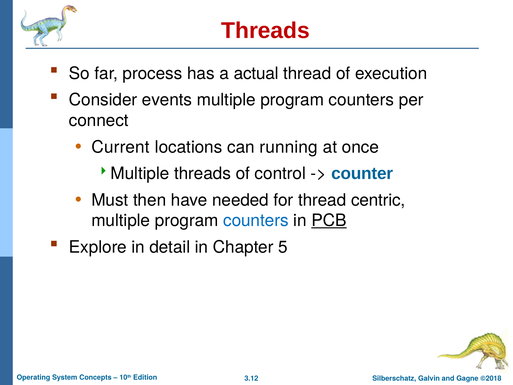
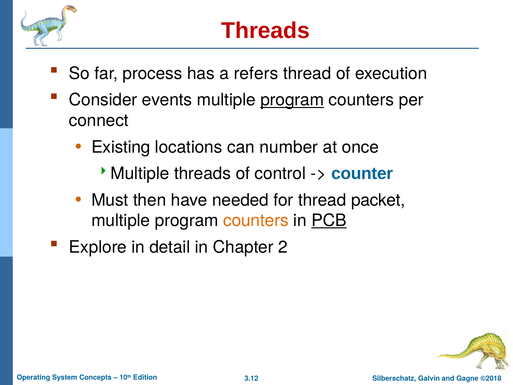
actual: actual -> refers (256, 73)
program underline: none -> present (292, 100)
Current: Current -> Existing (121, 147)
running: running -> number (289, 147)
centric: centric -> packet (378, 200)
counters colour: blue -> orange (256, 220)
5: 5 -> 2 (283, 247)
